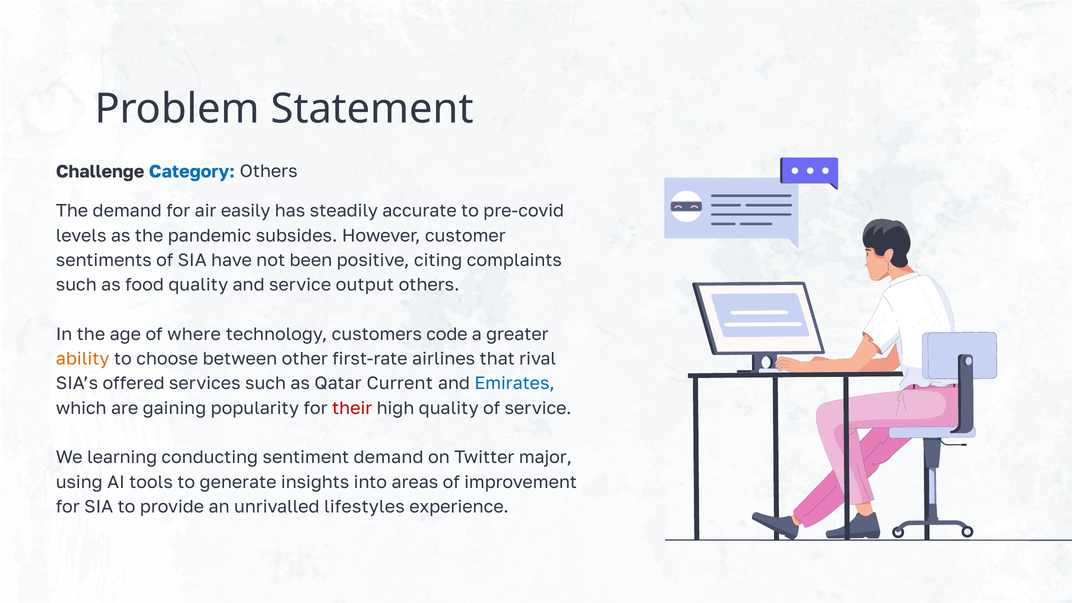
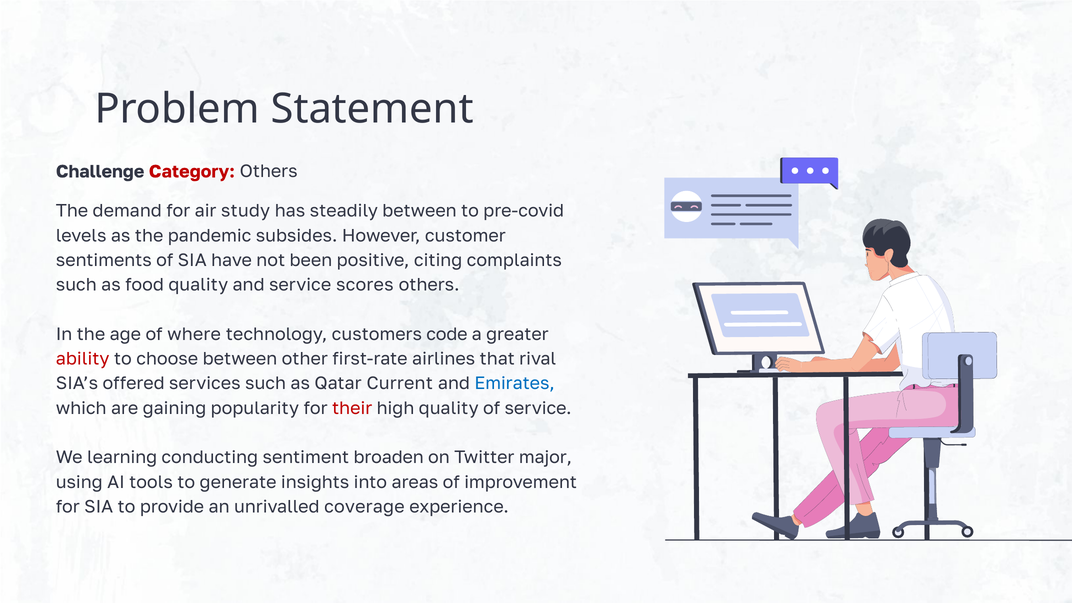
Category colour: blue -> red (192, 172)
easily: easily -> study (246, 211)
steadily accurate: accurate -> between (420, 211)
output: output -> scores (365, 285)
ability colour: orange -> red (83, 359)
sentiment demand: demand -> broaden (389, 458)
lifestyles: lifestyles -> coverage (364, 507)
